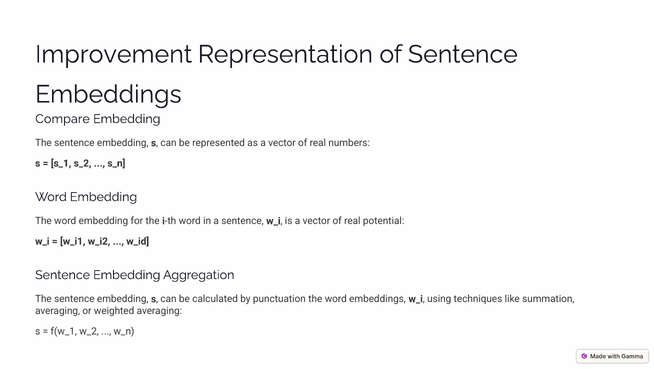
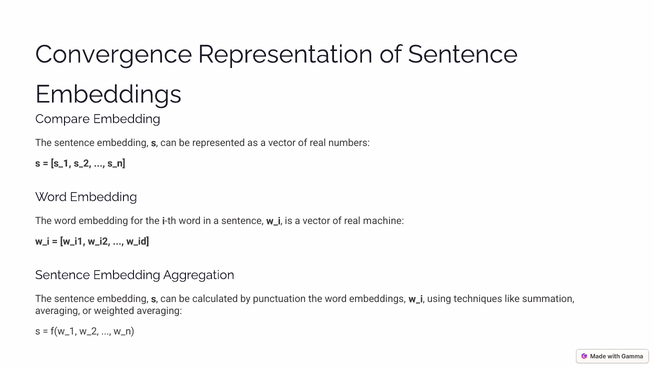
Improvement: Improvement -> Convergence (114, 54)
potential: potential -> machine (384, 221)
